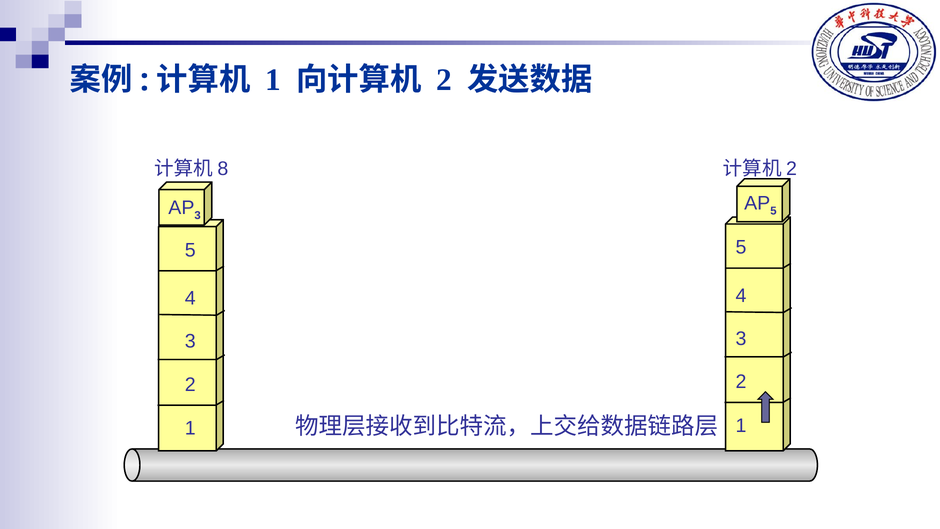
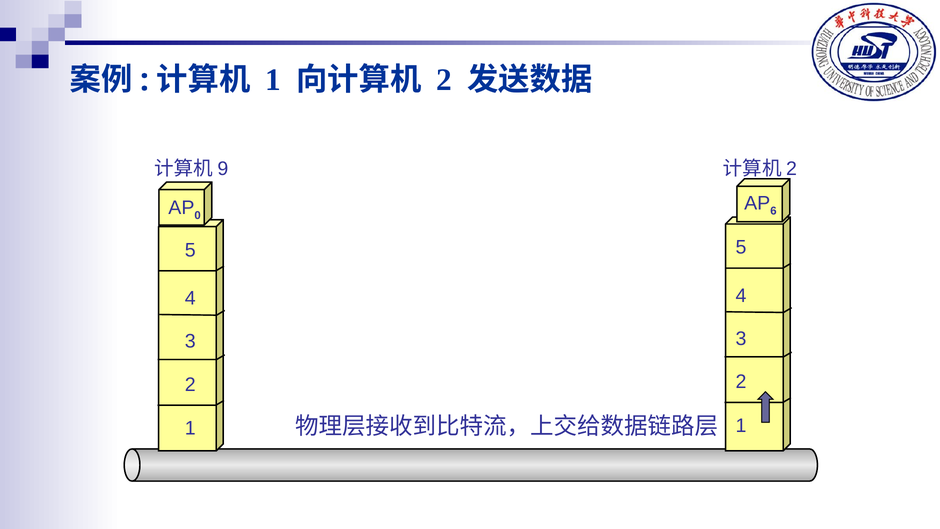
8: 8 -> 9 (223, 169)
5: 5 -> 6 (773, 211)
3: 3 -> 0 (198, 215)
